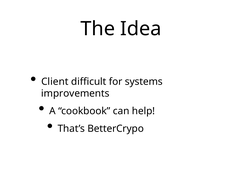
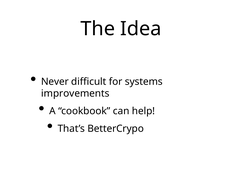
Client: Client -> Never (55, 82)
